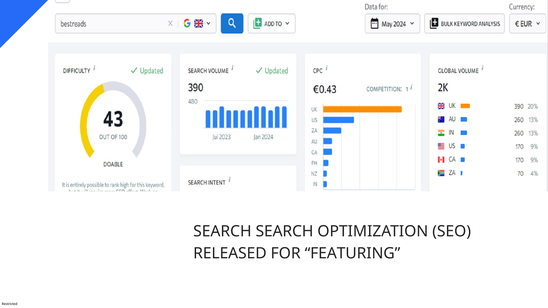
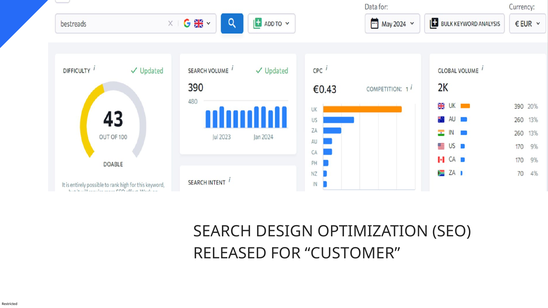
SEARCH SEARCH: SEARCH -> DESIGN (284, 232)
FEATURING: FEATURING -> CUSTOMER (352, 253)
